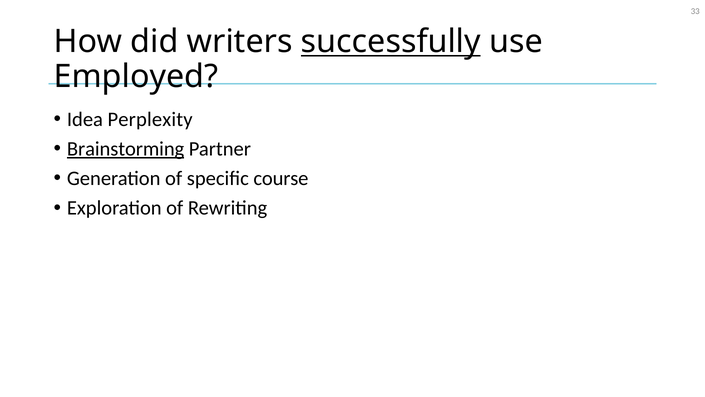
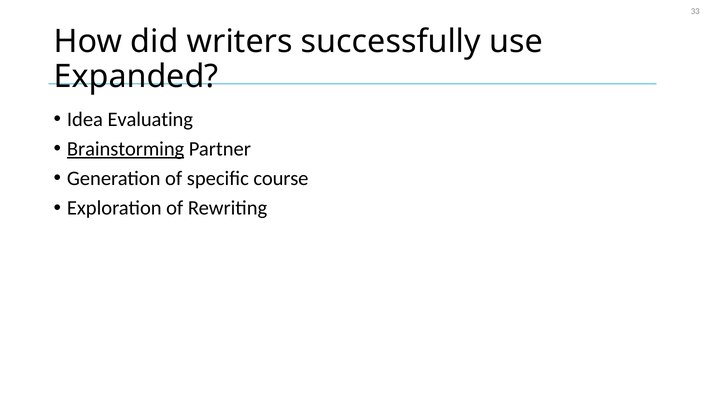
successfully underline: present -> none (391, 42)
Employed: Employed -> Expanded (136, 77)
Perplexity: Perplexity -> Evaluating (150, 119)
